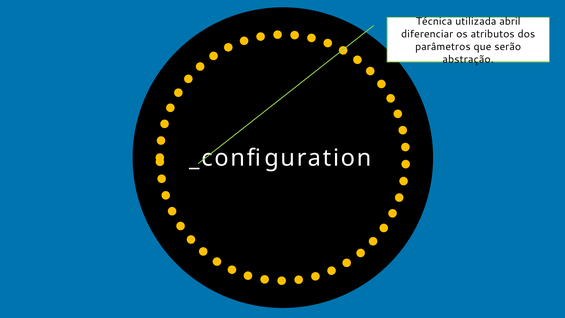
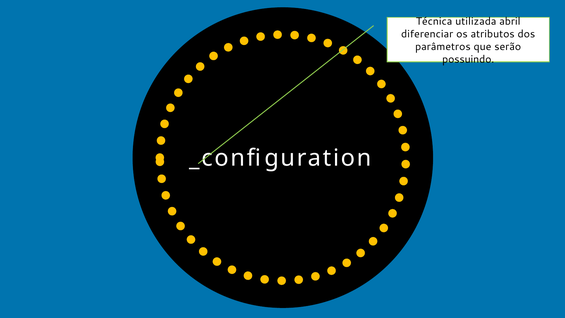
abstração: abstração -> possuindo (468, 59)
